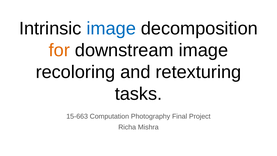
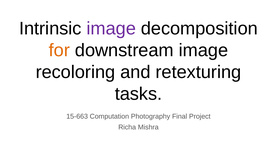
image colour: blue -> purple (111, 28)
